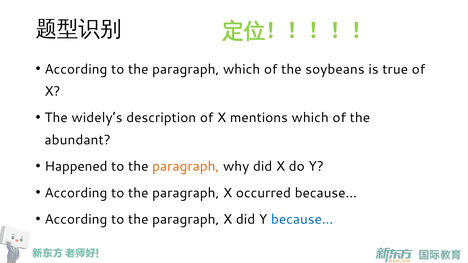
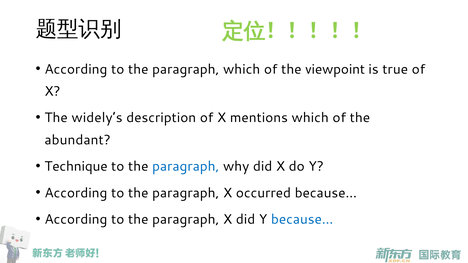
soybeans: soybeans -> viewpoint (335, 69)
Happened: Happened -> Technique (76, 167)
paragraph colour: orange -> blue (186, 167)
